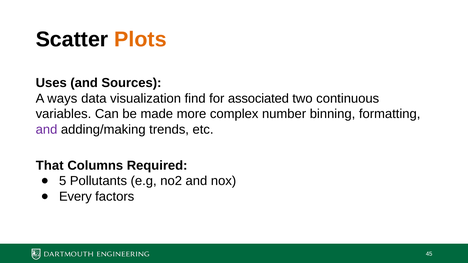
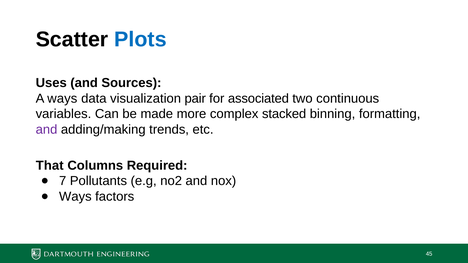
Plots colour: orange -> blue (140, 39)
find: find -> pair (195, 98)
number: number -> stacked (284, 114)
5: 5 -> 7 (63, 181)
Every: Every -> Ways (75, 197)
